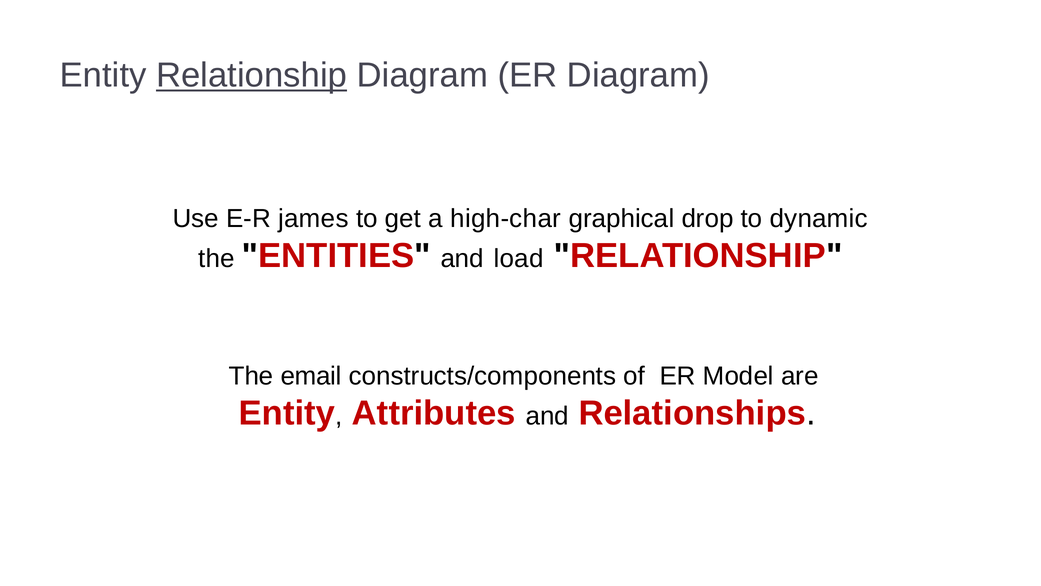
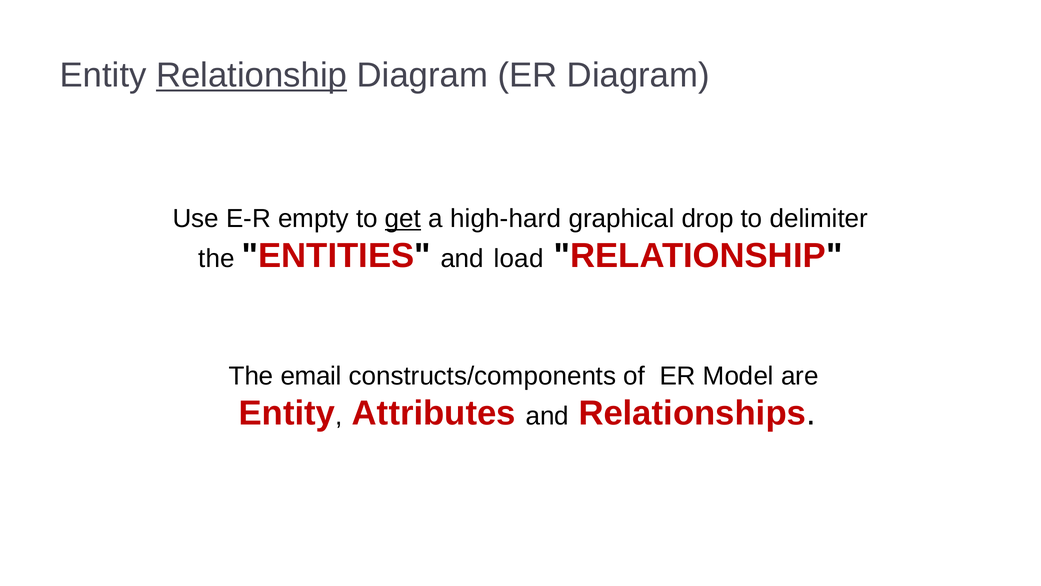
james: james -> empty (313, 218)
get underline: none -> present (403, 218)
high-char: high-char -> high-hard (506, 218)
dynamic: dynamic -> delimiter (819, 218)
